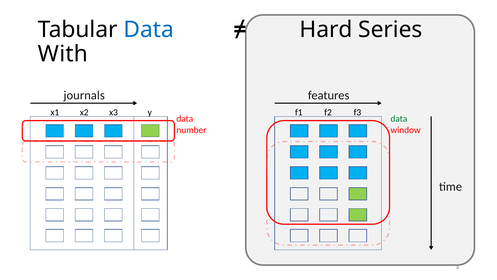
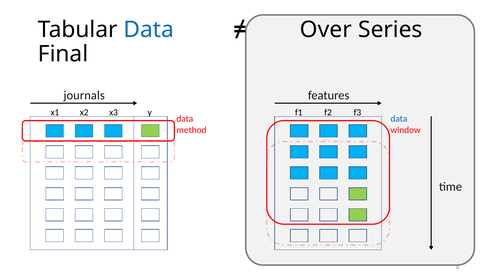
Hard: Hard -> Over (326, 29)
With: With -> Final (63, 54)
data colour: green -> blue (399, 119)
number: number -> method (191, 130)
